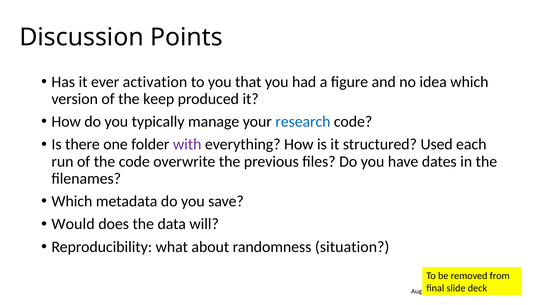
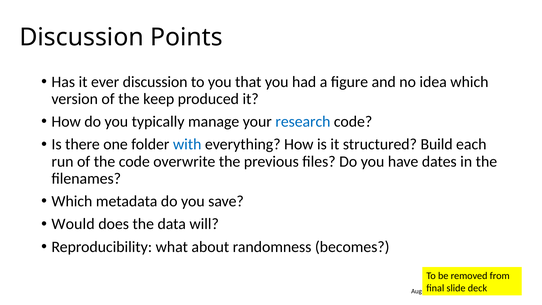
ever activation: activation -> discussion (155, 82)
with colour: purple -> blue (187, 144)
Used: Used -> Build (437, 144)
situation: situation -> becomes (352, 247)
